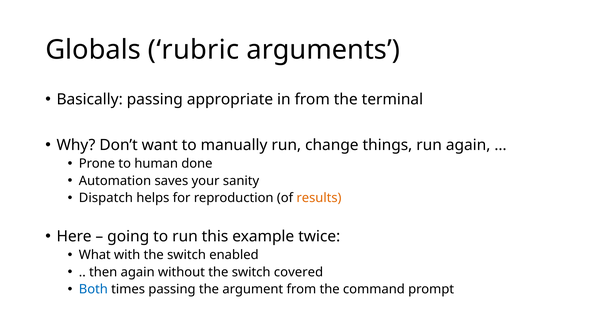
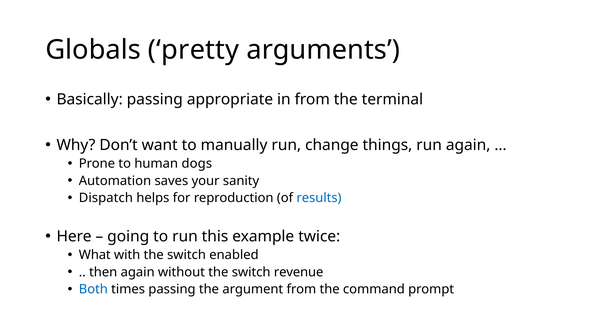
rubric: rubric -> pretty (194, 50)
done: done -> dogs (197, 164)
results colour: orange -> blue (319, 198)
covered: covered -> revenue (299, 273)
